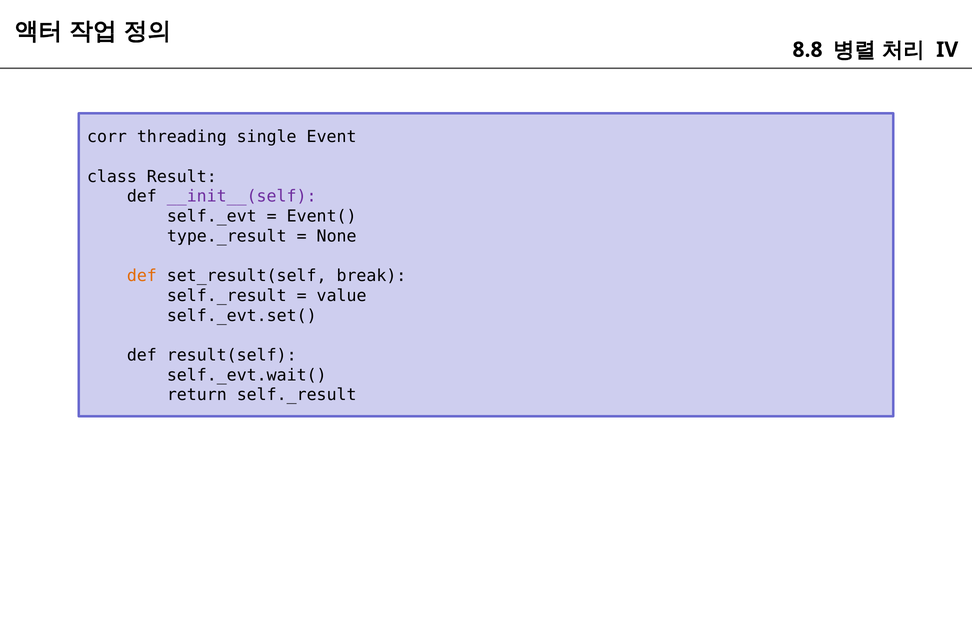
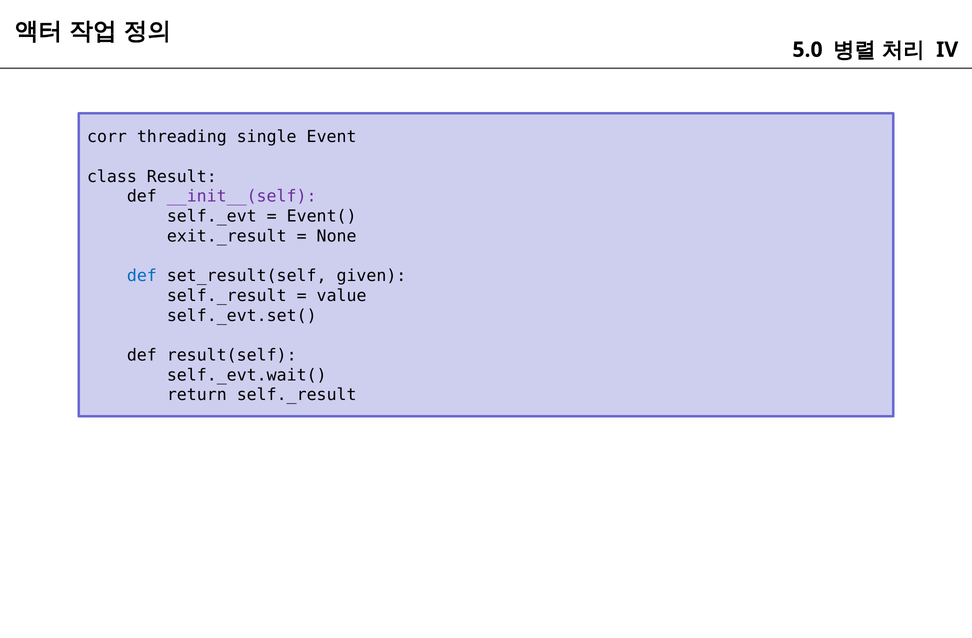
8.8: 8.8 -> 5.0 (808, 50)
type._result: type._result -> exit._result (227, 236)
def colour: orange -> blue (142, 276)
break: break -> given (371, 276)
